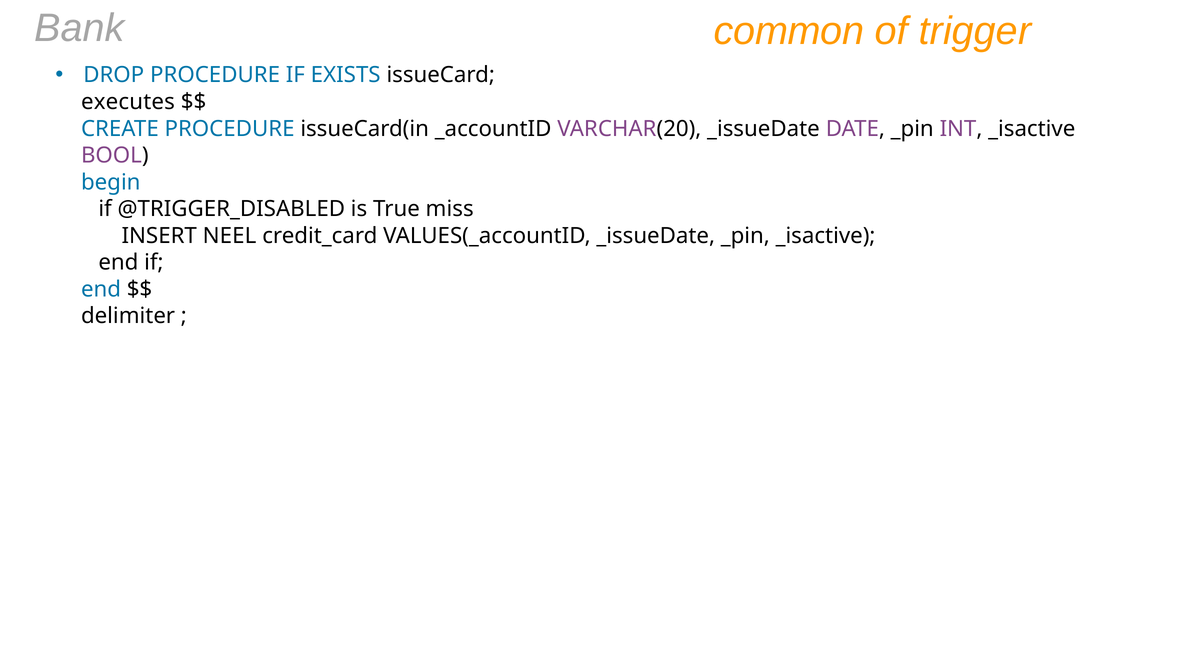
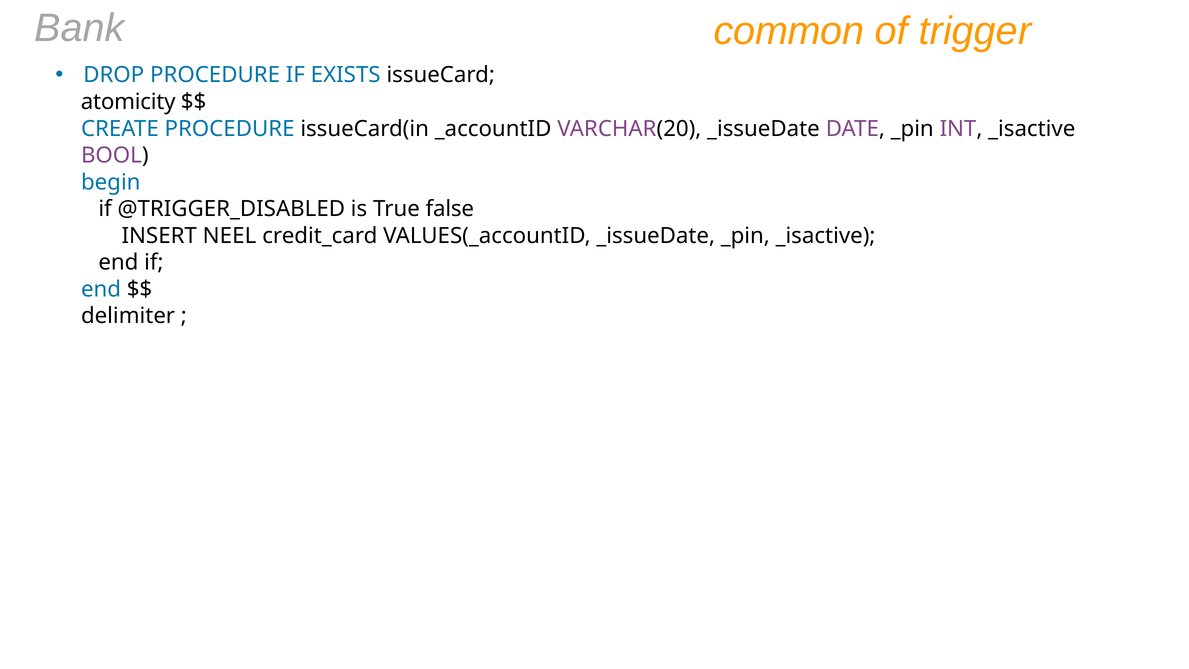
executes: executes -> atomicity (128, 102)
miss: miss -> false (450, 209)
